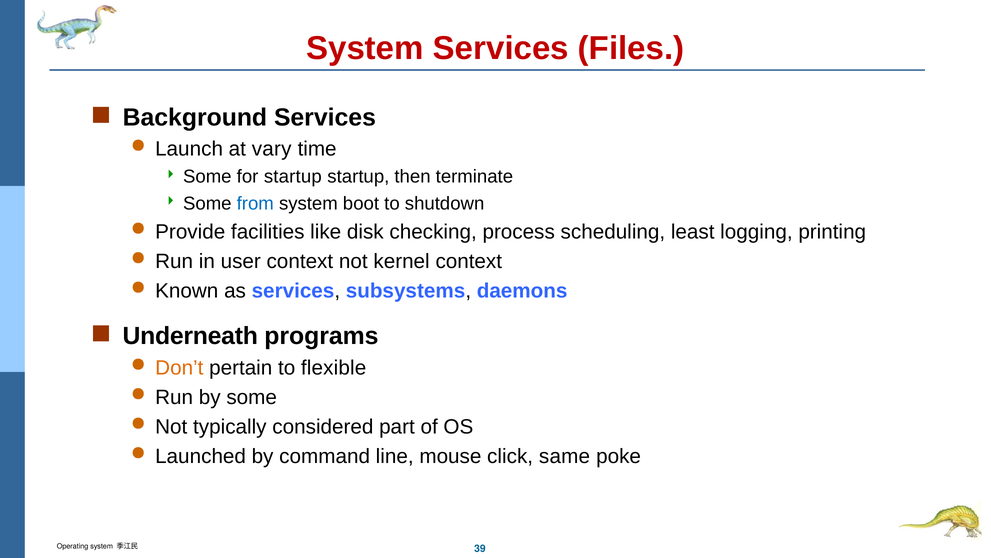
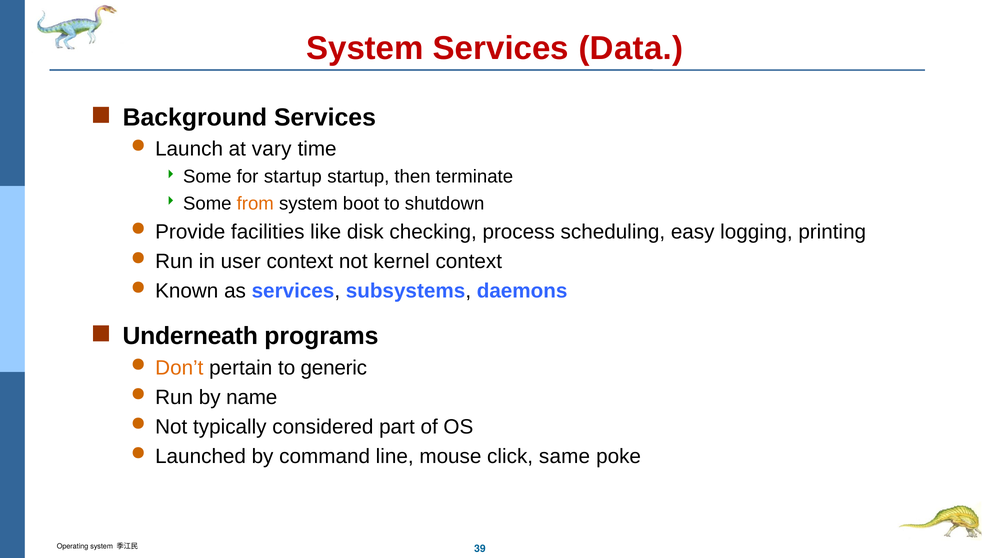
Files: Files -> Data (631, 48)
from colour: blue -> orange (255, 203)
least: least -> easy (693, 232)
flexible: flexible -> generic (334, 367)
by some: some -> name (252, 397)
